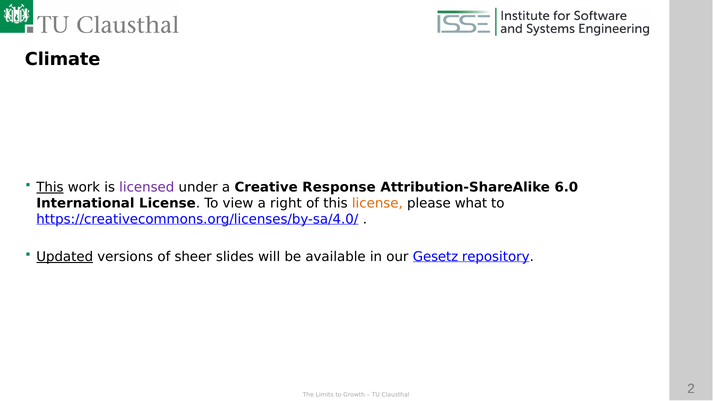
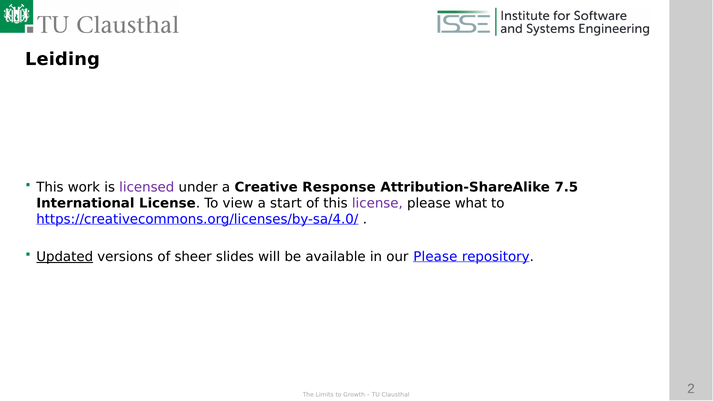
Climate: Climate -> Leiding (62, 59)
This underline: present -> none (50, 187)
6.0: 6.0 -> 7.5 (566, 187)
right: right -> start (286, 203)
license colour: orange -> purple (377, 203)
our Gesetz: Gesetz -> Please (435, 257)
